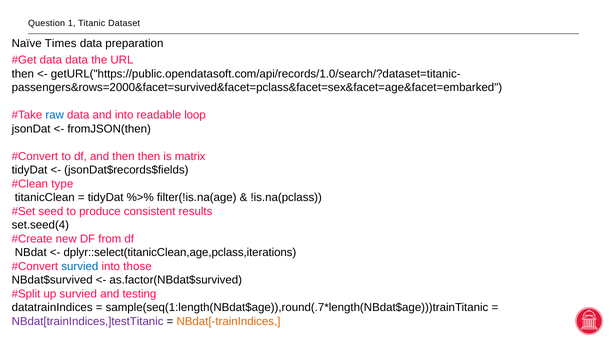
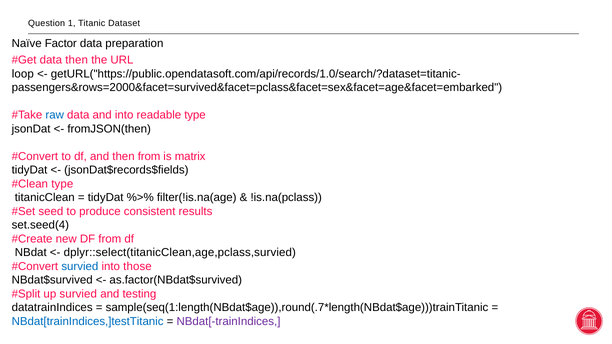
Times: Times -> Factor (61, 43)
data data: data -> then (77, 60)
then: then -> loop (23, 74)
readable loop: loop -> type (195, 115)
then then: then -> from (149, 156)
dplyr::select(titanicClean,age,pclass,iterations: dplyr::select(titanicClean,age,pclass,iterations -> dplyr::select(titanicClean,age,pclass,survied (180, 253)
NBdat[trainIndices,]testTitanic colour: purple -> blue (88, 322)
NBdat[-trainIndices colour: orange -> purple (228, 322)
